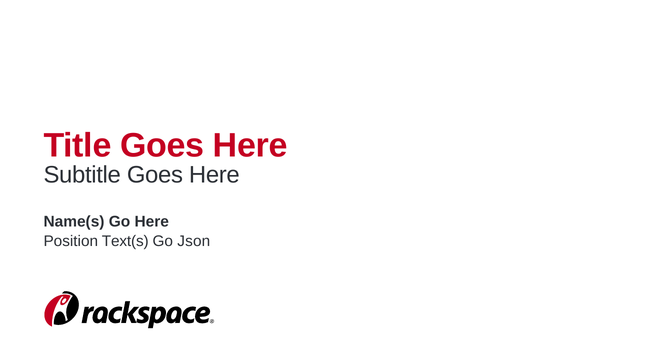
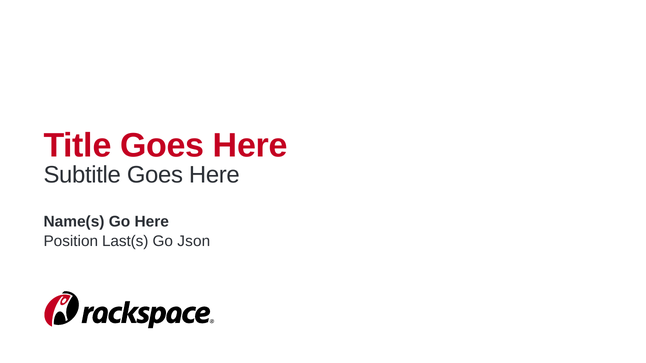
Text(s: Text(s -> Last(s (125, 242)
